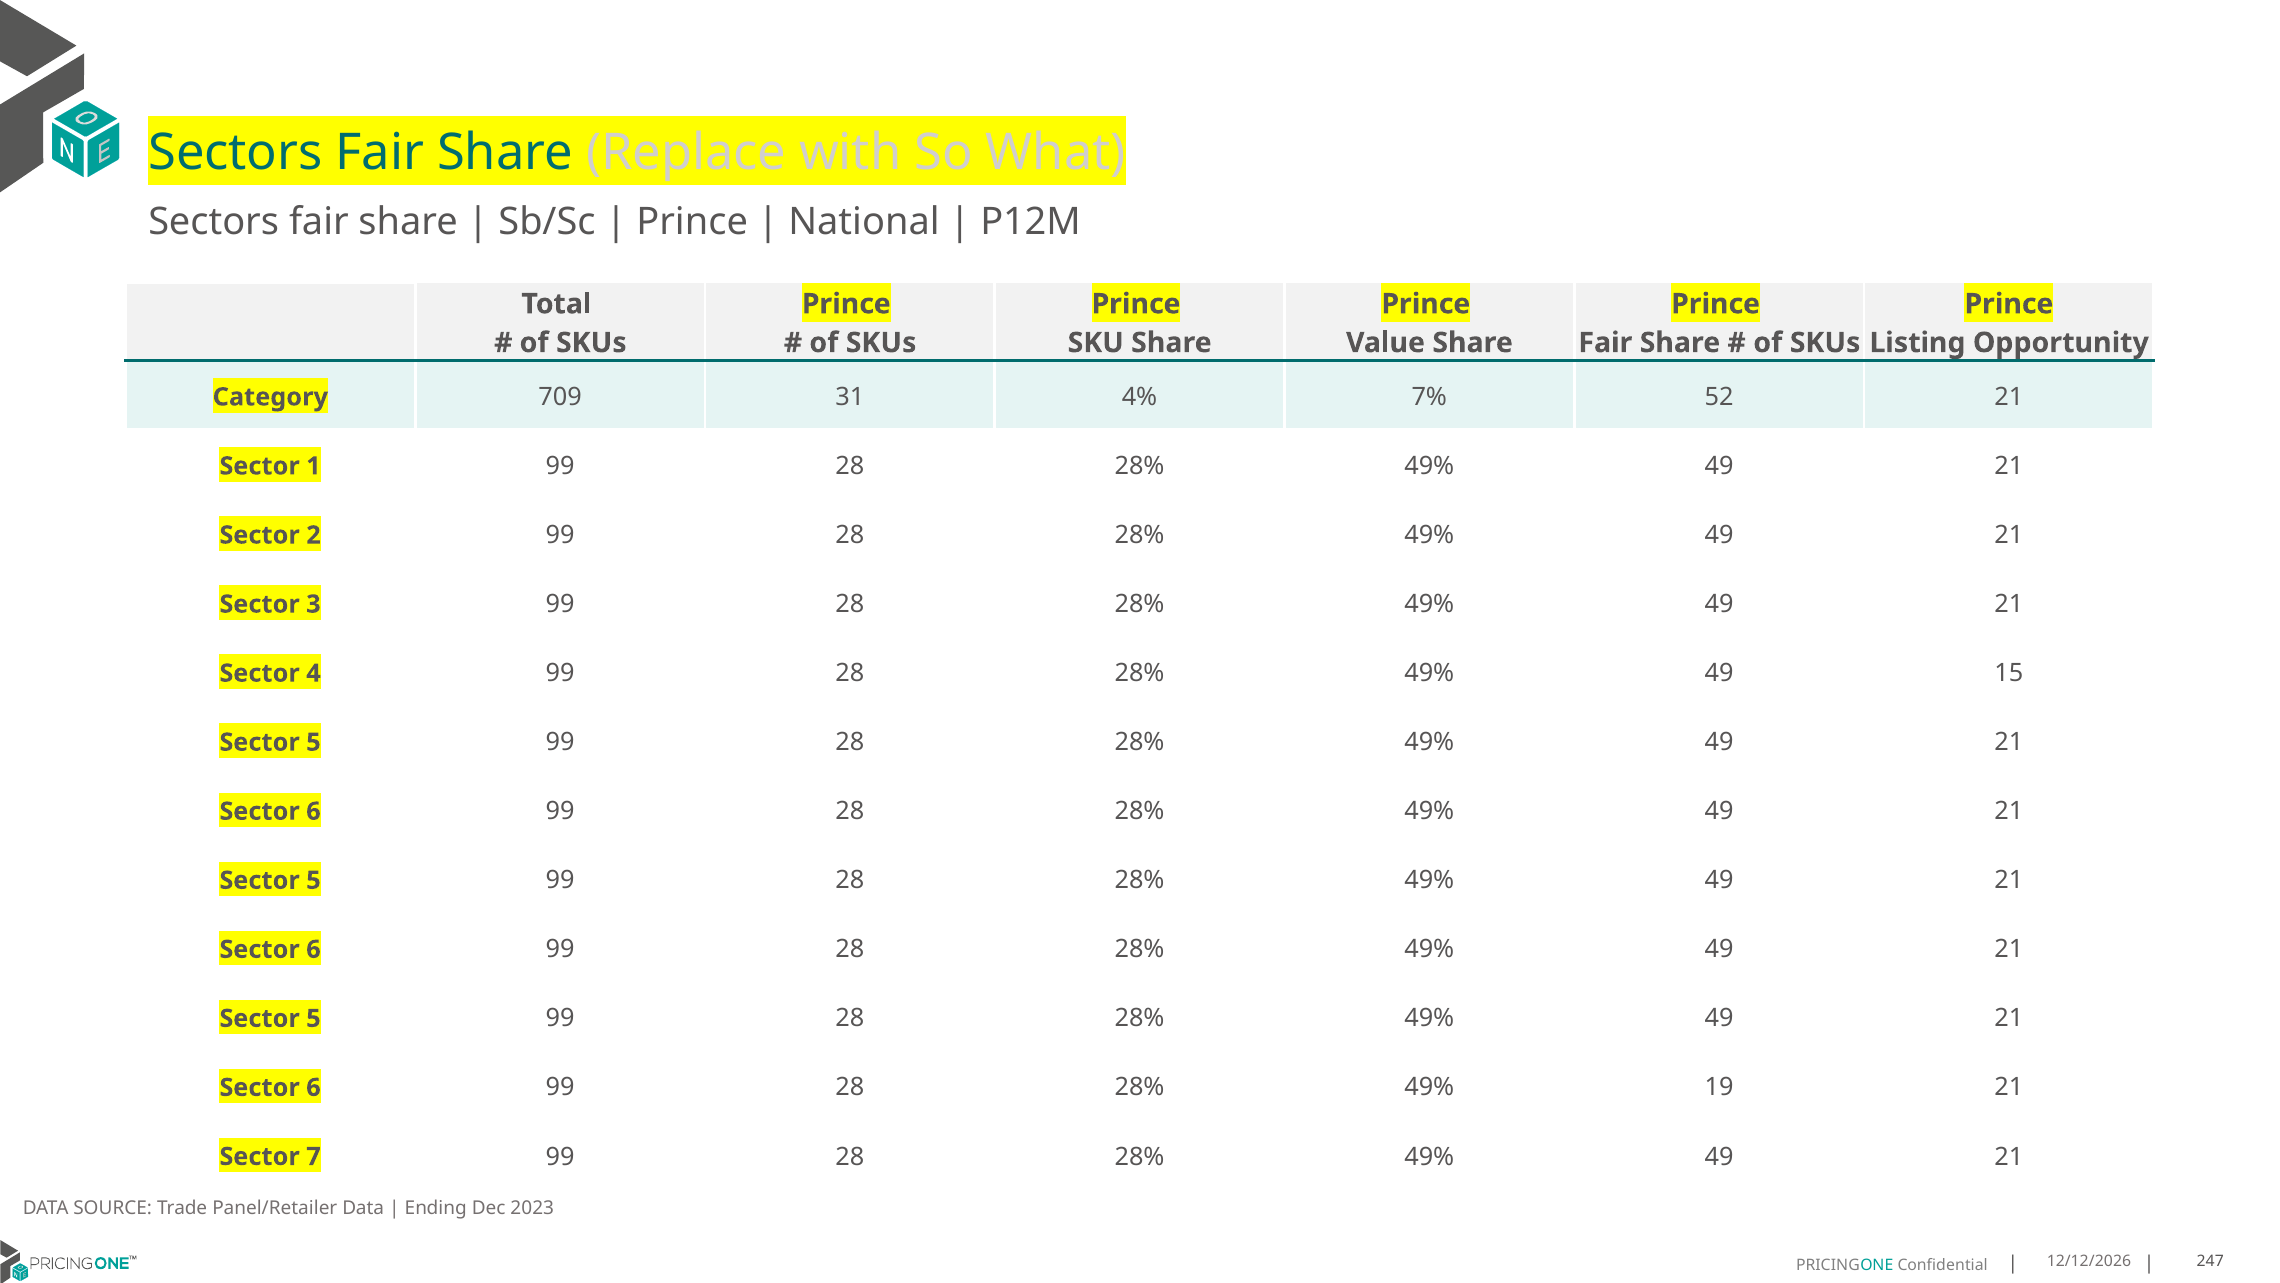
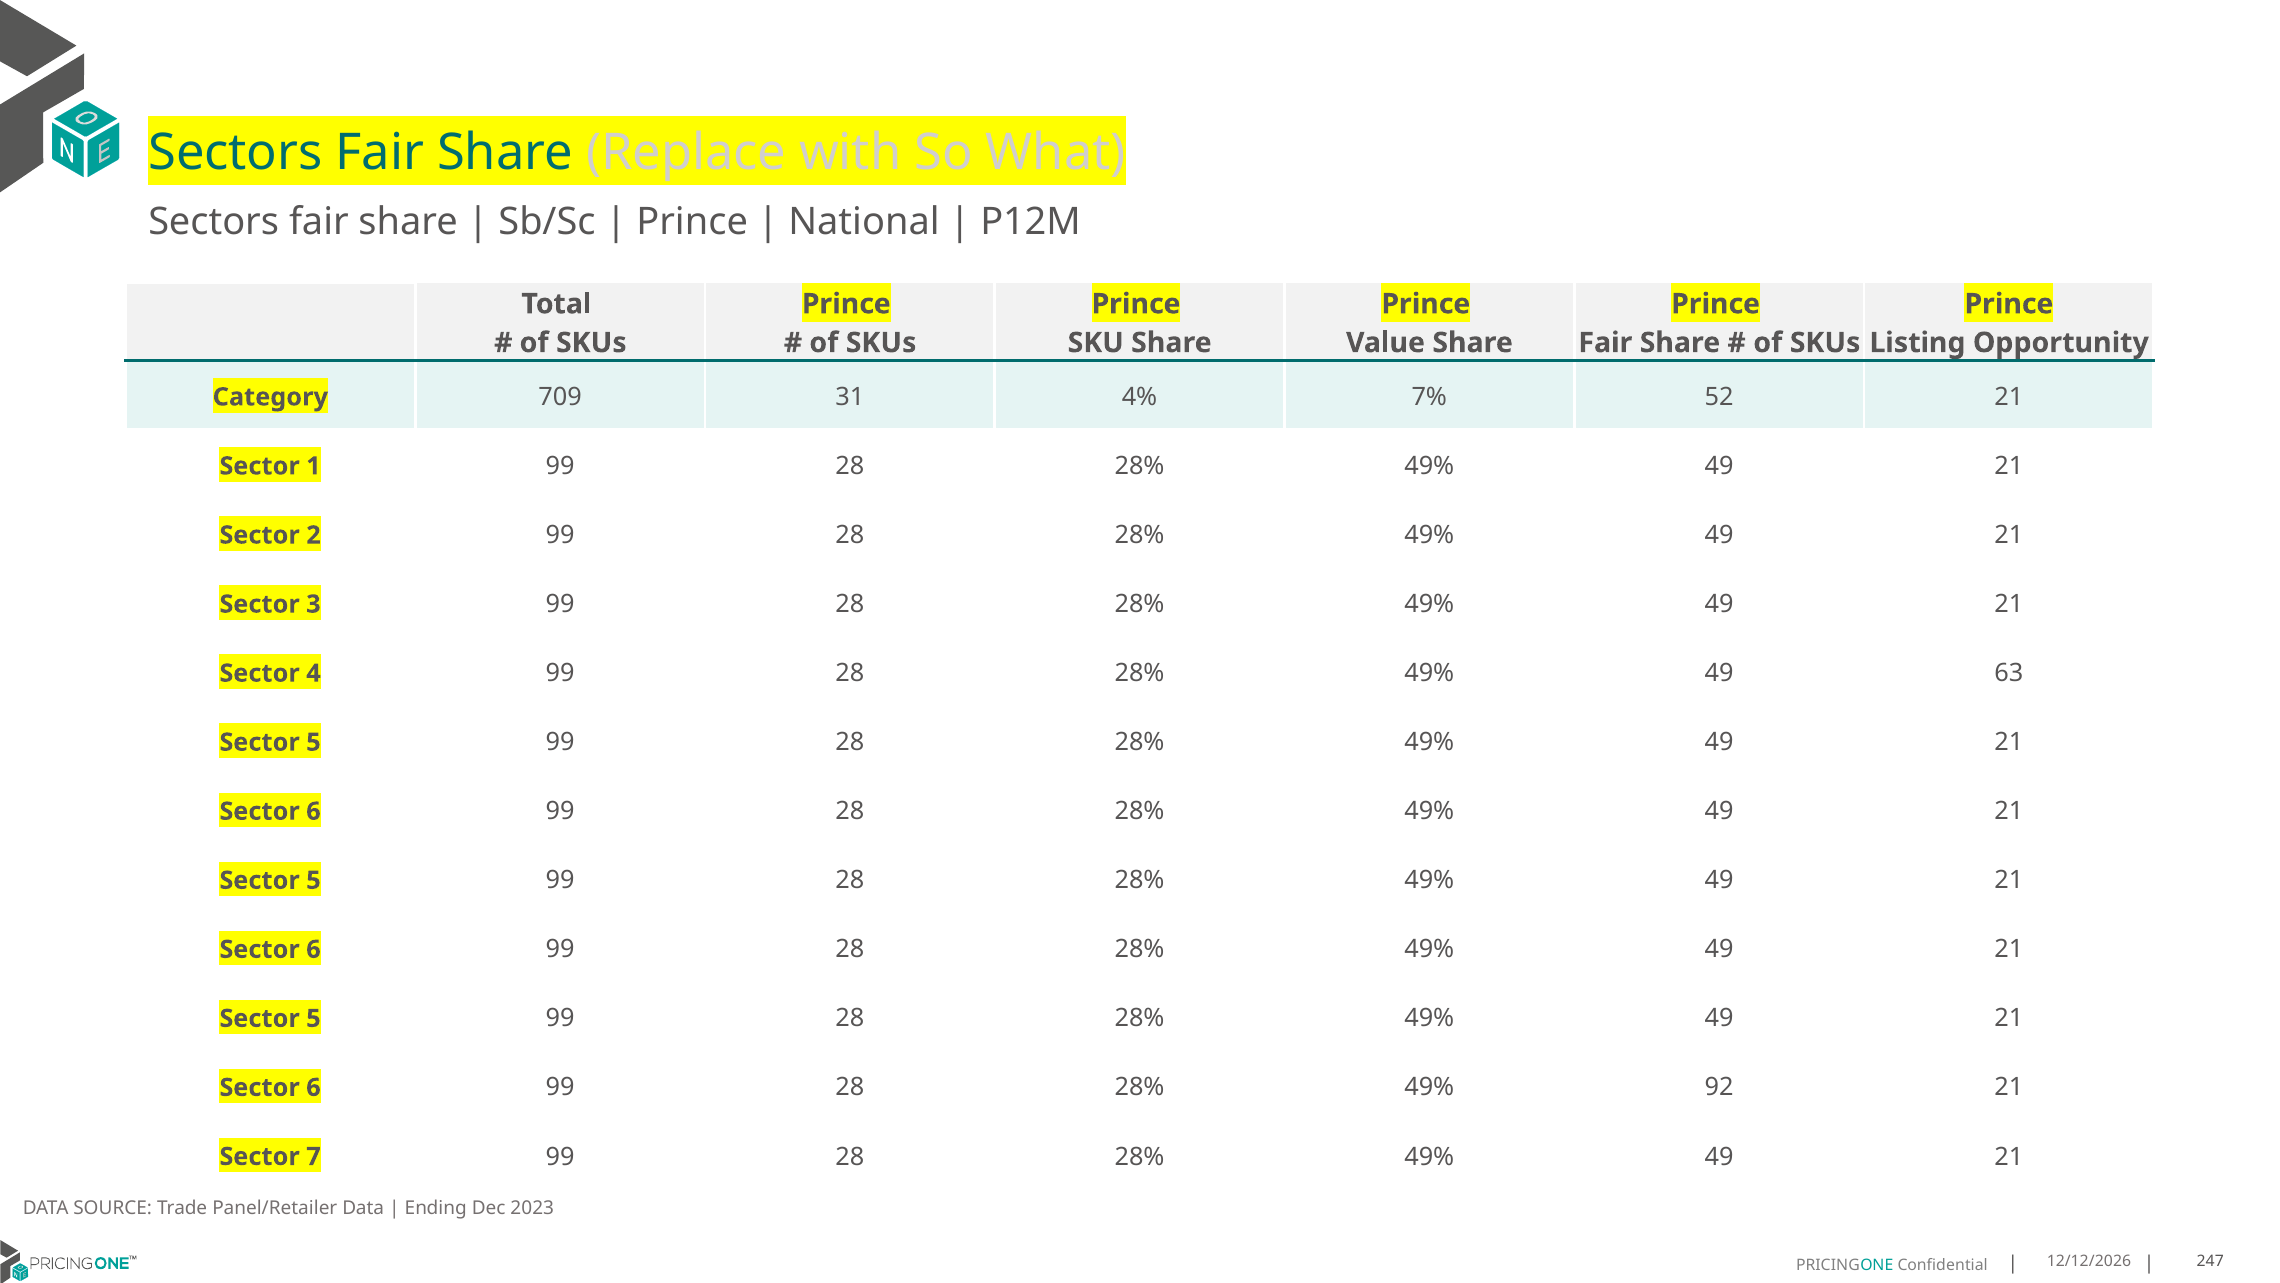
15: 15 -> 63 (2009, 673)
19: 19 -> 92 (1719, 1087)
